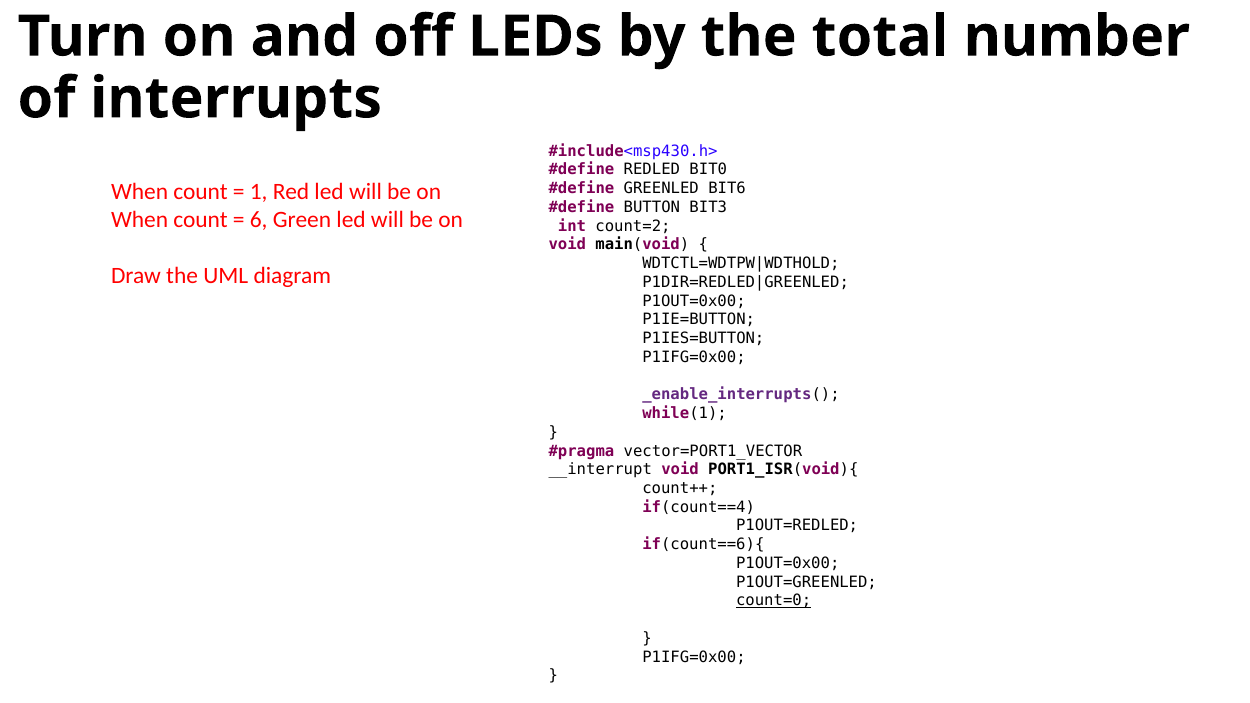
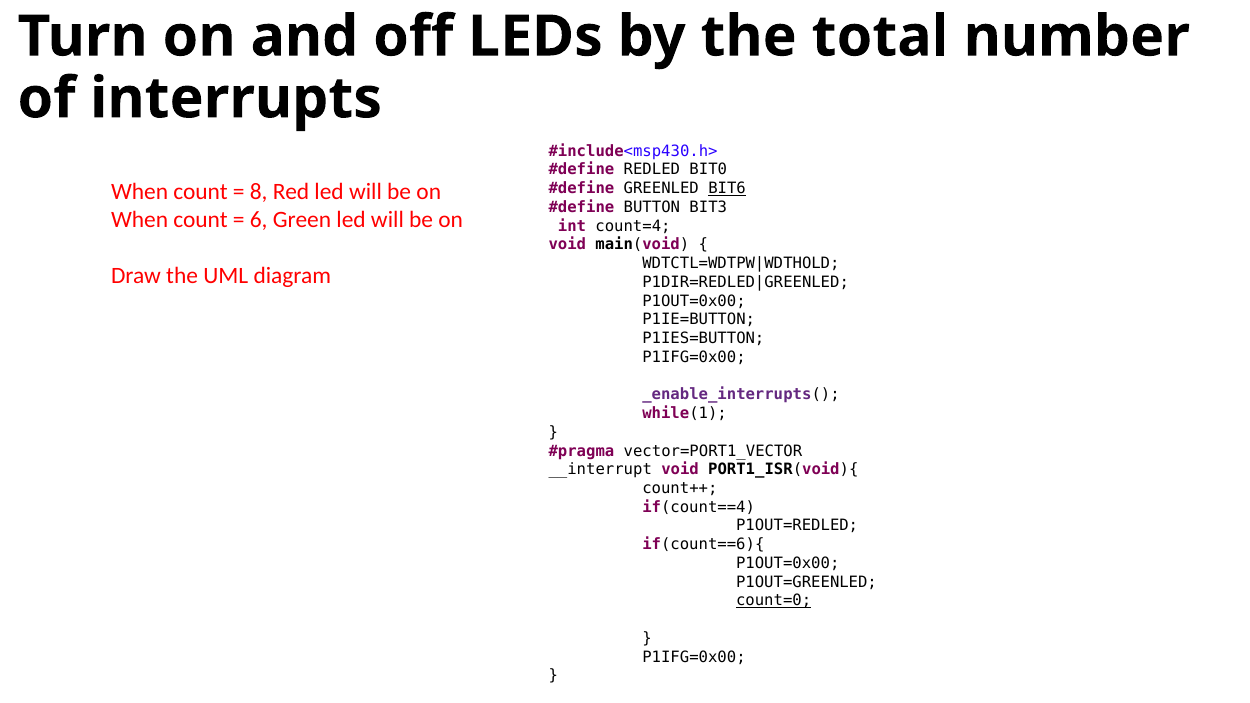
BIT6 underline: none -> present (727, 188)
1: 1 -> 8 (259, 192)
count=2: count=2 -> count=4 (633, 226)
